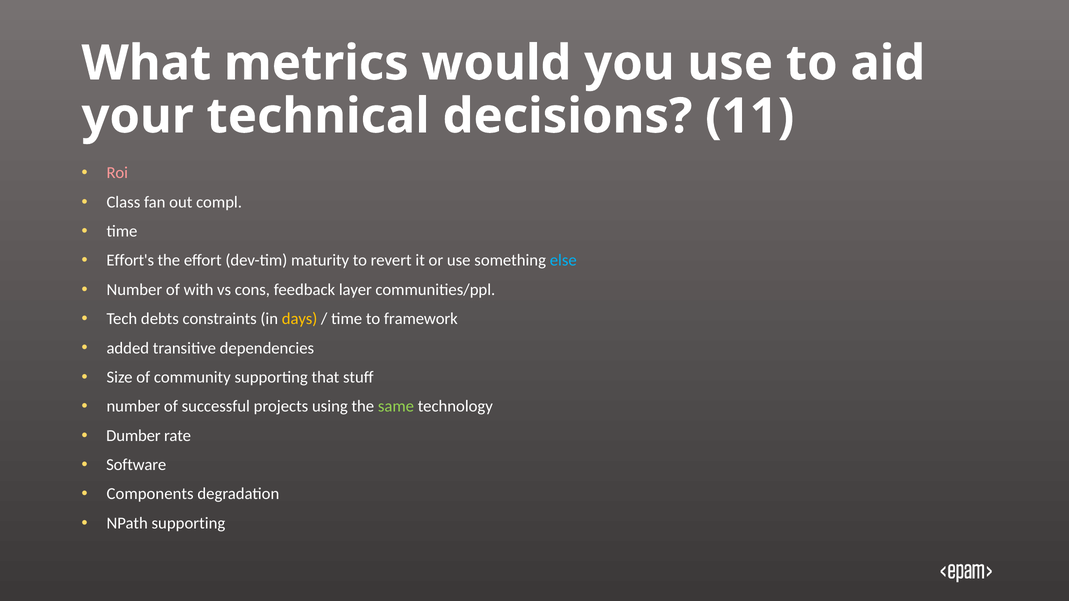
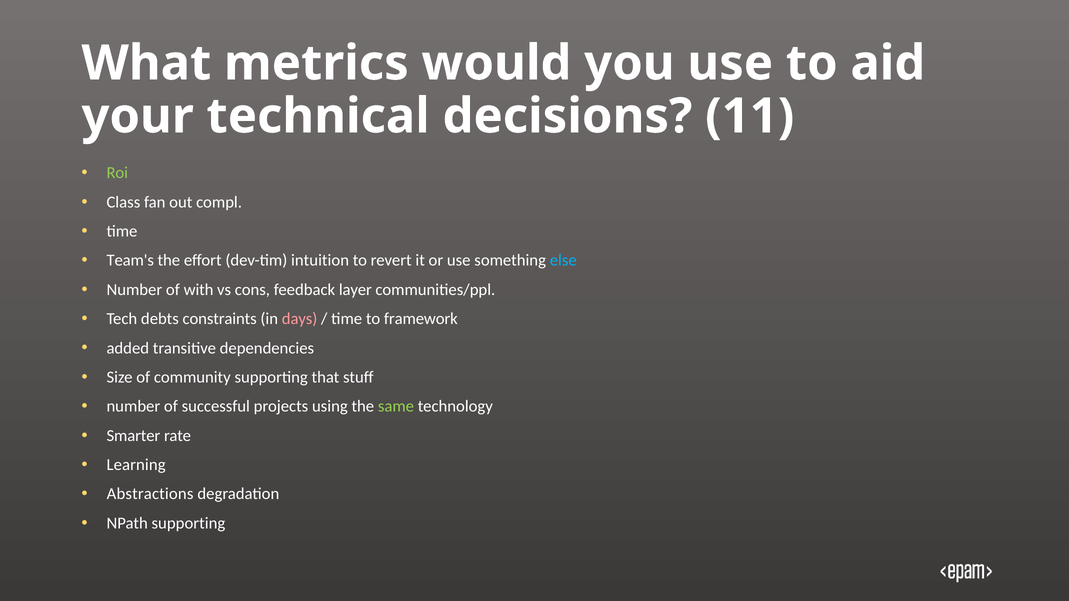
Roi colour: pink -> light green (117, 173)
Effort's: Effort's -> Team's (130, 261)
maturity: maturity -> intuition (320, 261)
days colour: yellow -> pink (300, 319)
Dumber: Dumber -> Smarter (133, 436)
Software: Software -> Learning (136, 465)
Components: Components -> Abstractions (150, 494)
